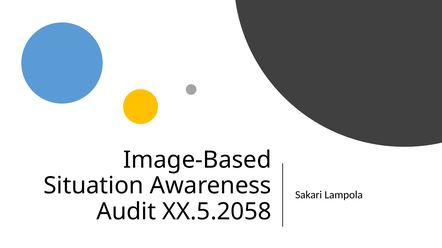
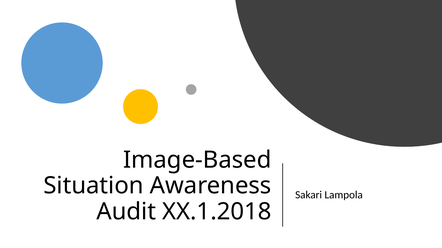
XX.5.2058: XX.5.2058 -> XX.1.2018 (217, 212)
